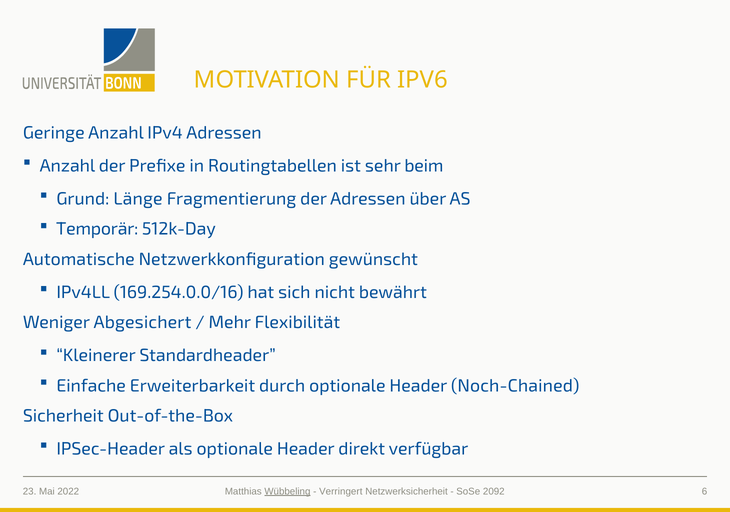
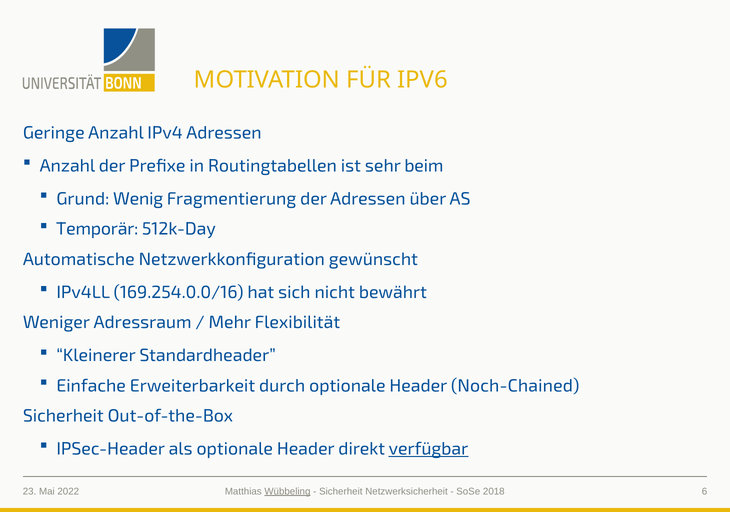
Länge: Länge -> Wenig (138, 199)
Abgesichert: Abgesichert -> Adressraum (143, 322)
verfügbar underline: none -> present (428, 449)
Verringert: Verringert -> Sicherheit (341, 491)
2092: 2092 -> 2018 (494, 491)
